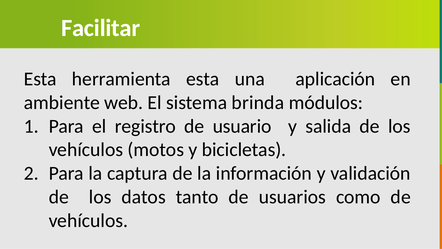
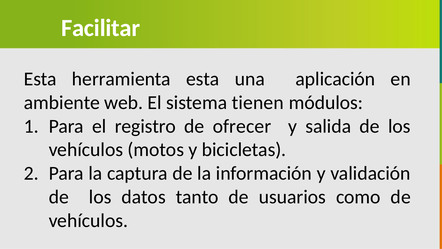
brinda: brinda -> tienen (258, 102)
usuario: usuario -> ofrecer (242, 126)
